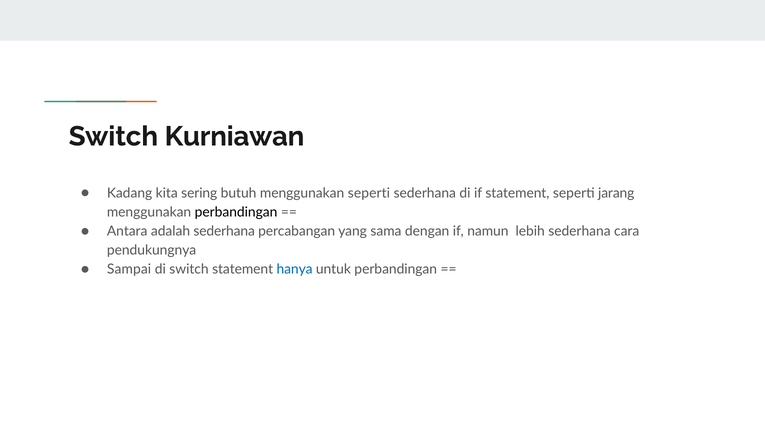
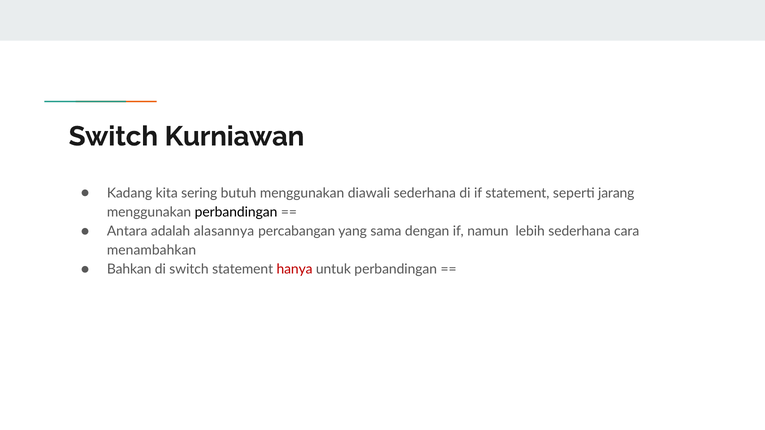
menggunakan seperti: seperti -> diawali (369, 193)
adalah sederhana: sederhana -> alasannya (224, 231)
pendukungnya: pendukungnya -> menambahkan (152, 251)
Sampai: Sampai -> Bahkan (129, 270)
hanya colour: blue -> red (295, 270)
